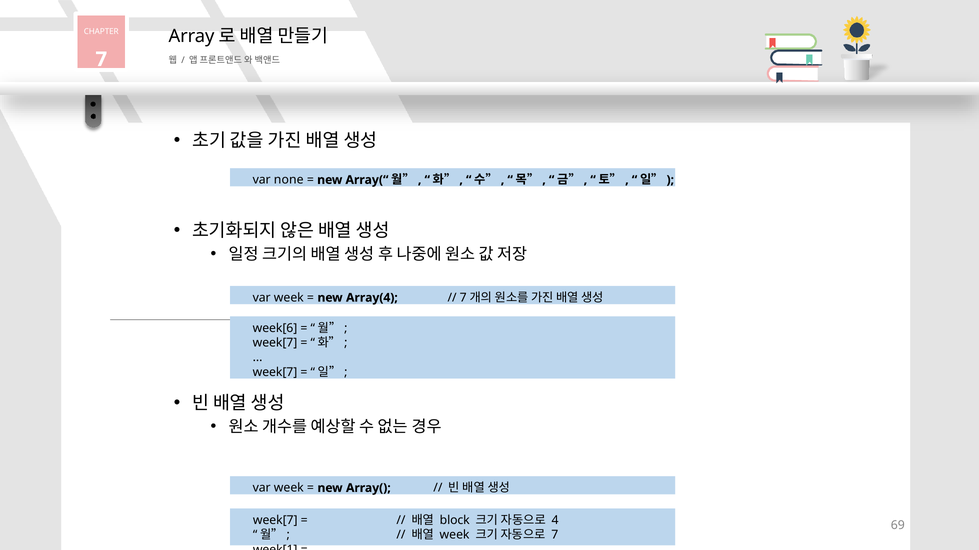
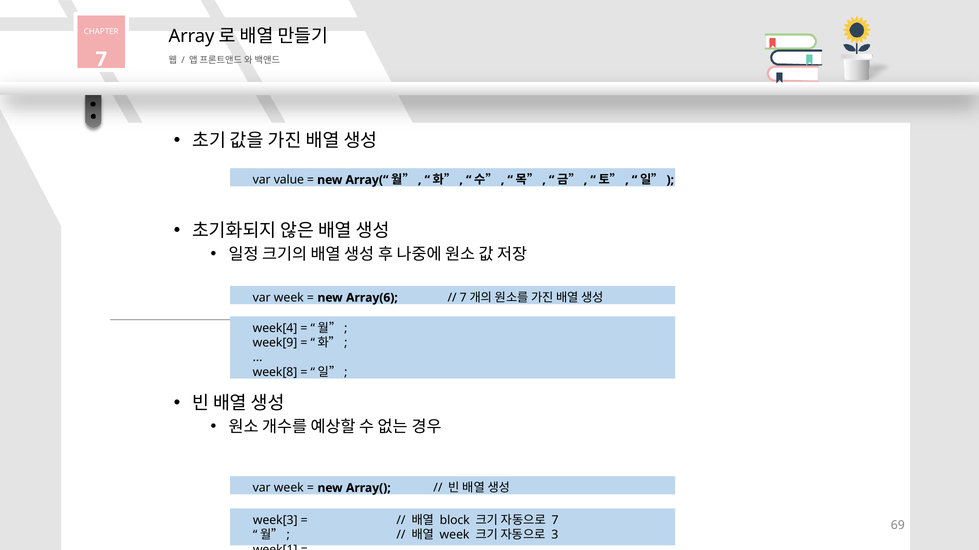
none: none -> value (289, 180)
Array(4: Array(4 -> Array(6 (372, 298)
week[6: week[6 -> week[4 (275, 328)
week[7: week[7 -> week[9 (275, 343)
week[7: week[7 -> week[8 (275, 373)
week[7: week[7 -> week[3 (275, 521)
4: 4 -> 7 (555, 521)
7: 7 -> 3 (555, 536)
